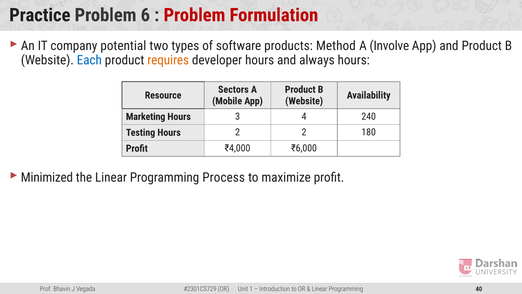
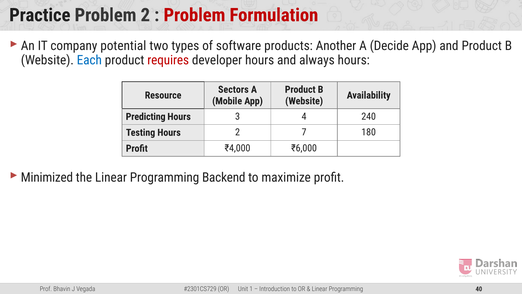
Problem 6: 6 -> 2 (145, 15)
Method: Method -> Another (336, 46)
Involve: Involve -> Decide (389, 46)
requires colour: orange -> red (168, 60)
Marketing: Marketing -> Predicting (146, 117)
2 2: 2 -> 7 (304, 132)
Process: Process -> Backend (224, 177)
